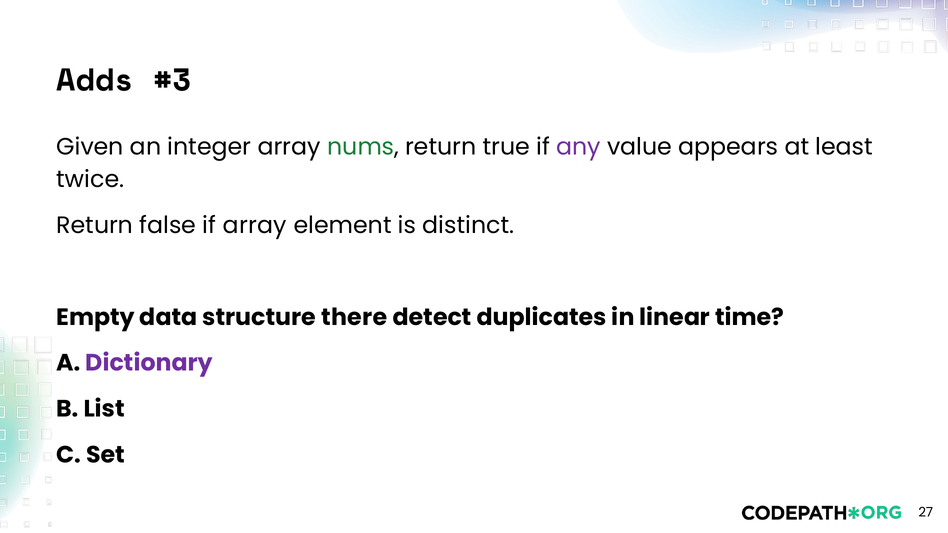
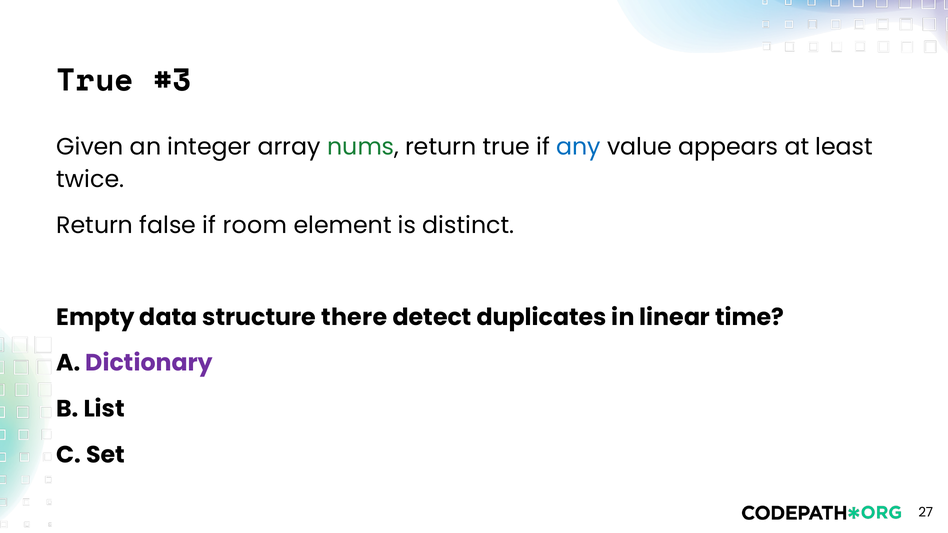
Adds: Adds -> True (95, 81)
any colour: purple -> blue (579, 147)
if array: array -> room (255, 226)
